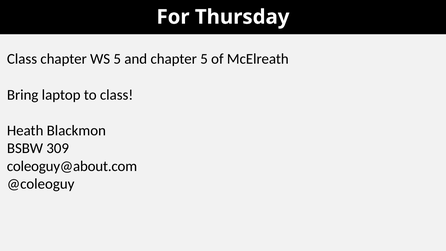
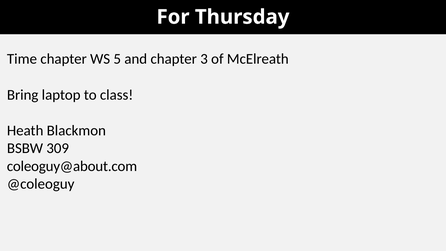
Class: Class -> Time (22, 59)
chapter 5: 5 -> 3 (204, 59)
